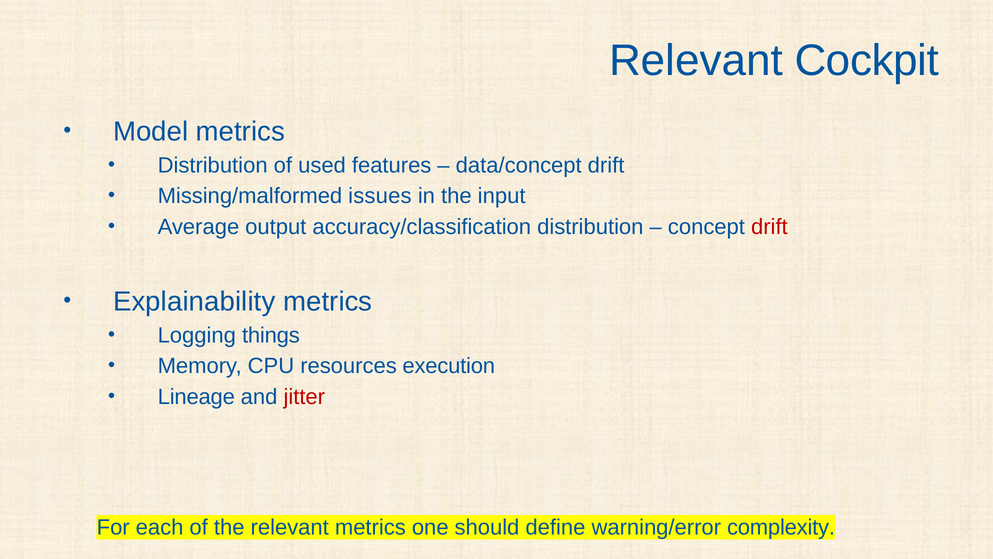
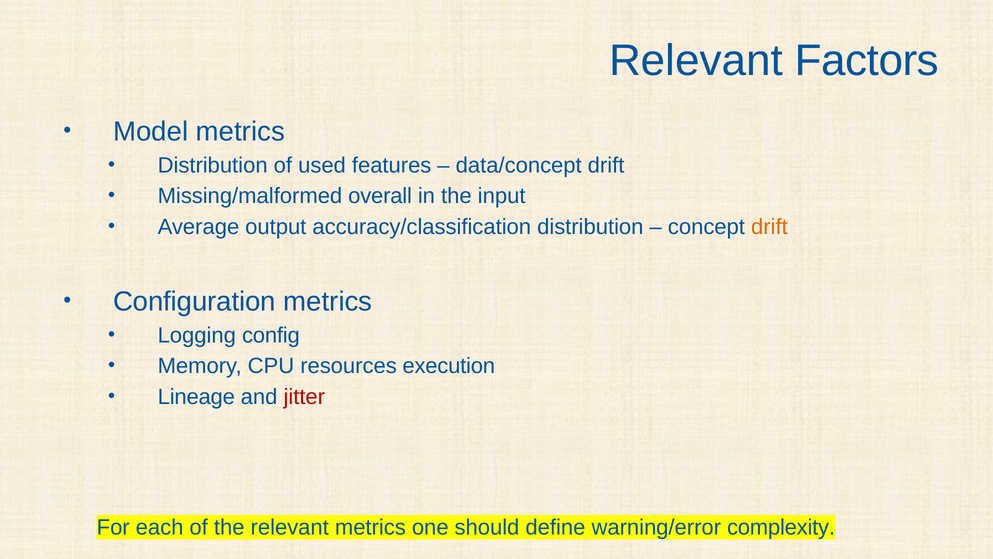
Cockpit: Cockpit -> Factors (867, 60)
issues: issues -> overall (380, 196)
drift colour: red -> orange (769, 227)
Explainability: Explainability -> Configuration (194, 301)
things: things -> config (271, 335)
